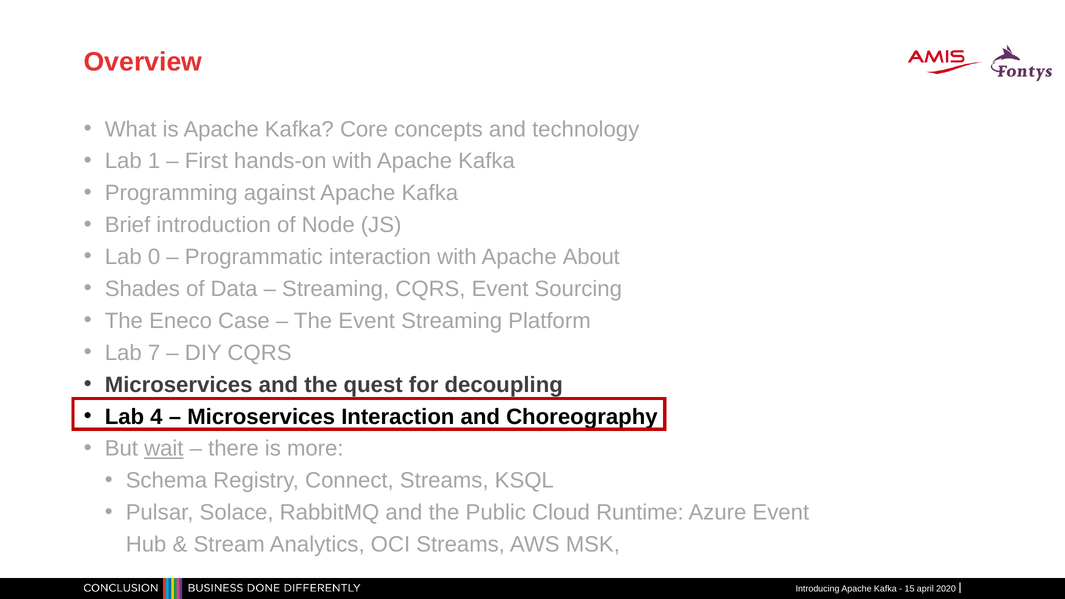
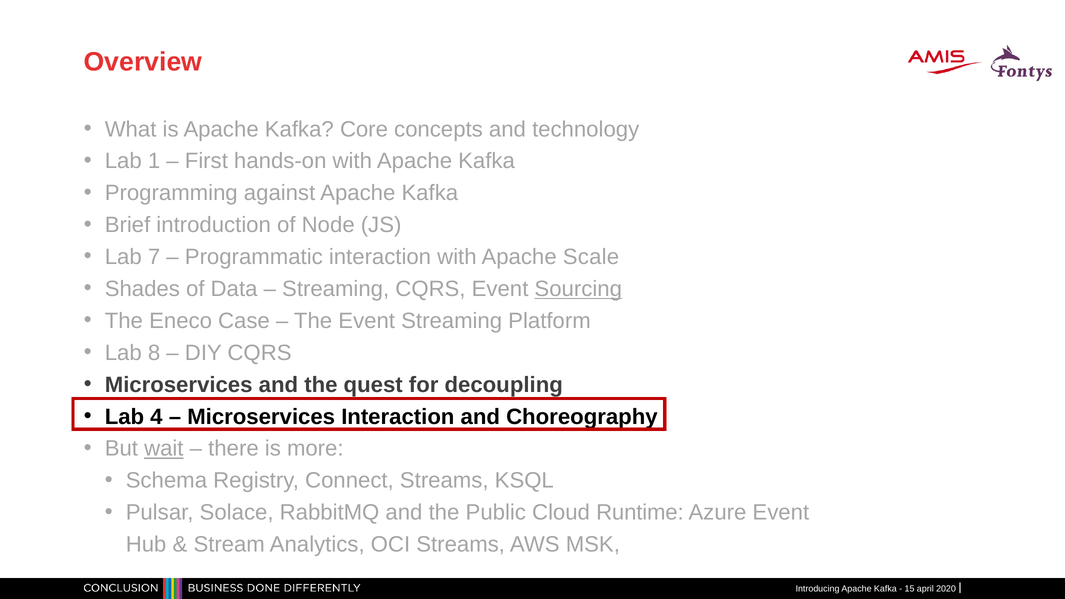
0: 0 -> 7 (154, 257)
About: About -> Scale (591, 257)
Sourcing underline: none -> present (578, 289)
7: 7 -> 8 (154, 353)
